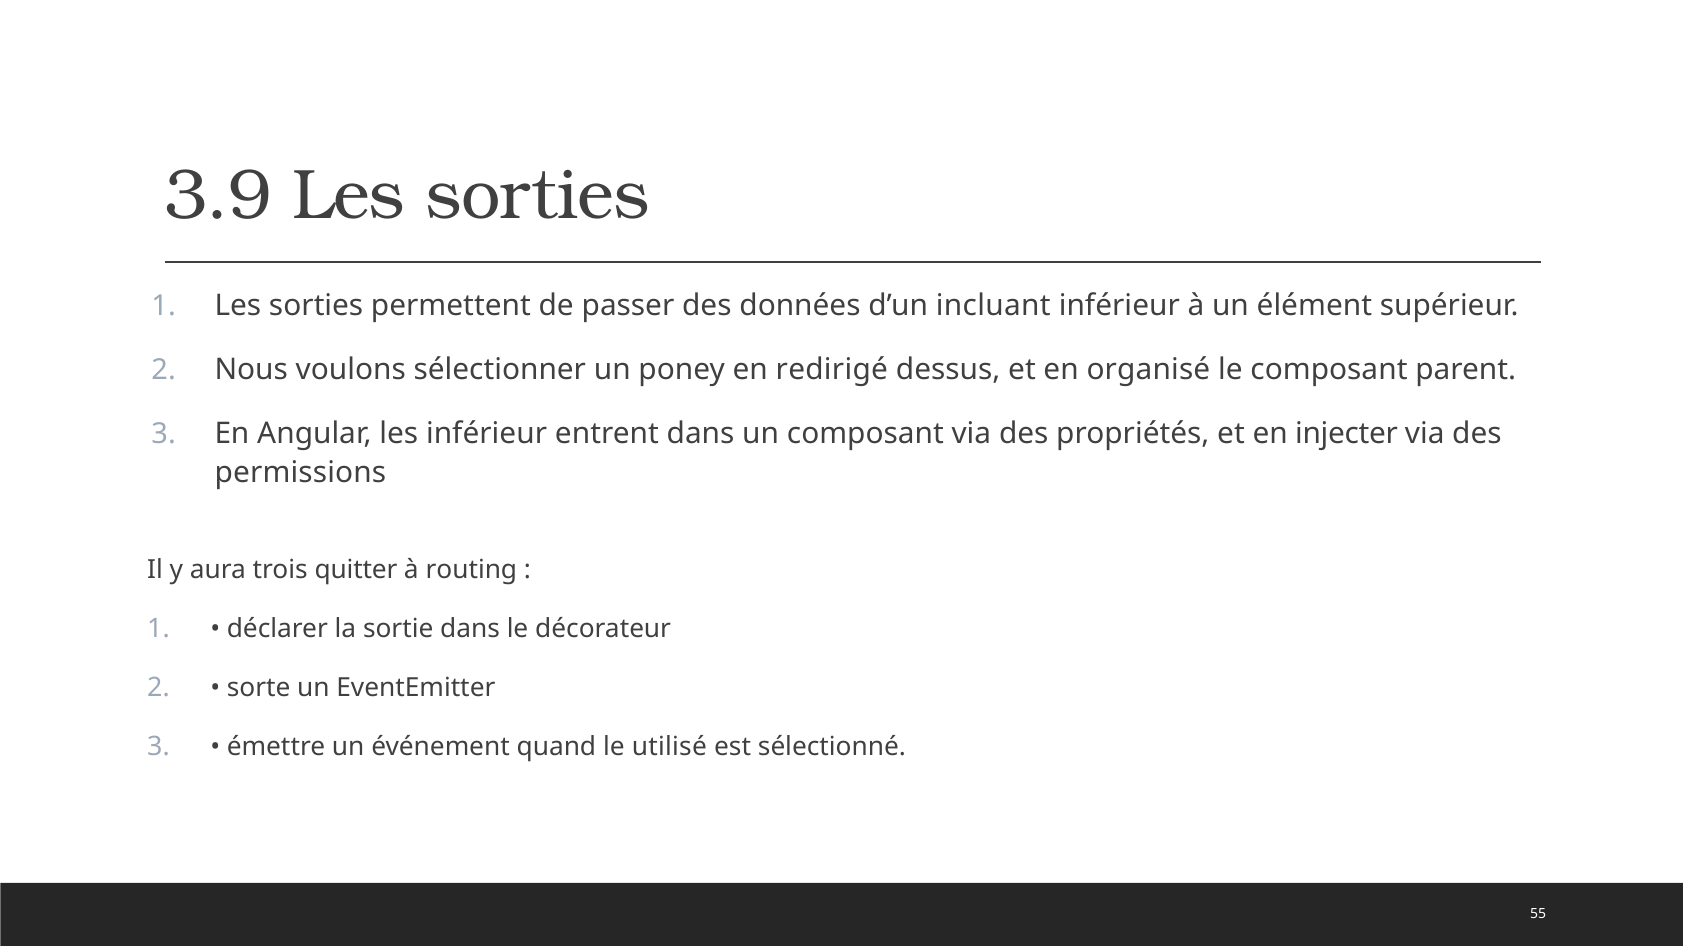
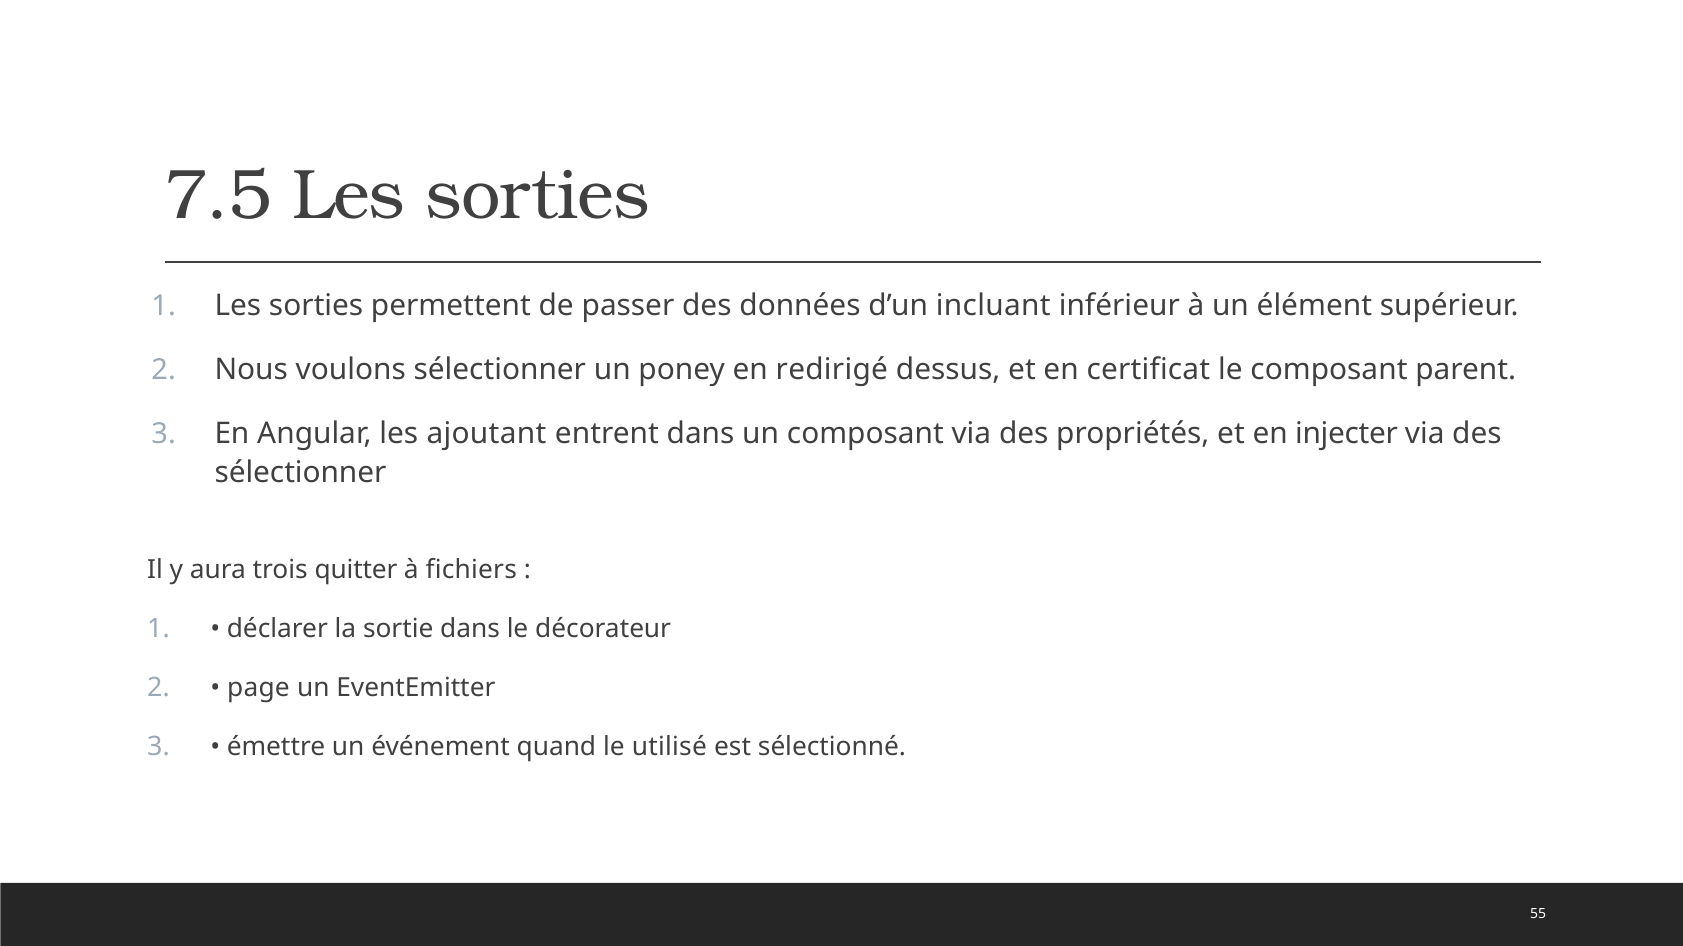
3.9: 3.9 -> 7.5 (218, 195)
organisé: organisé -> certificat (1148, 370)
les inférieur: inférieur -> ajoutant (486, 434)
permissions: permissions -> sélectionner (301, 473)
routing: routing -> fichiers (471, 570)
sorte: sorte -> page (258, 688)
